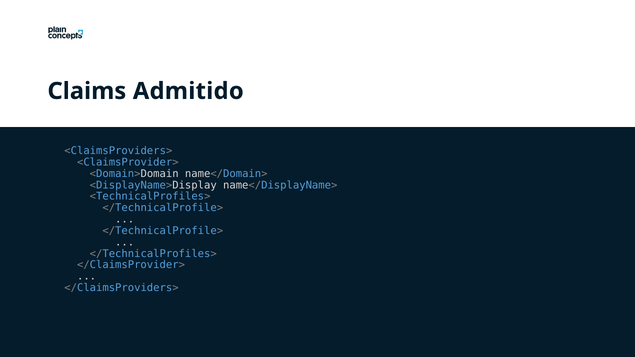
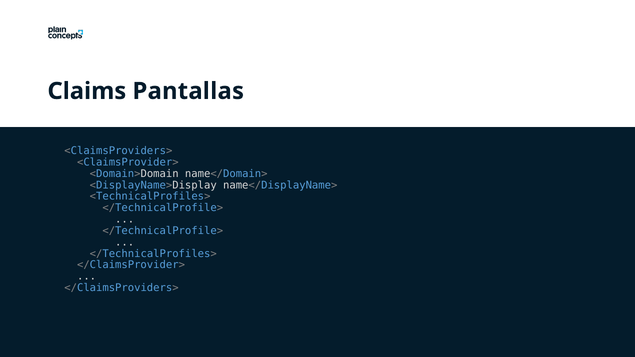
Admitido: Admitido -> Pantallas (188, 91)
